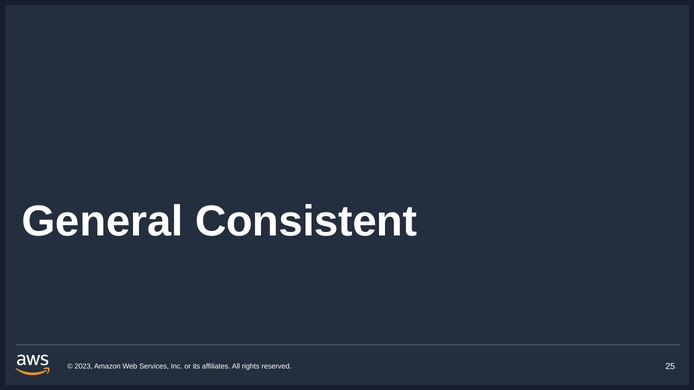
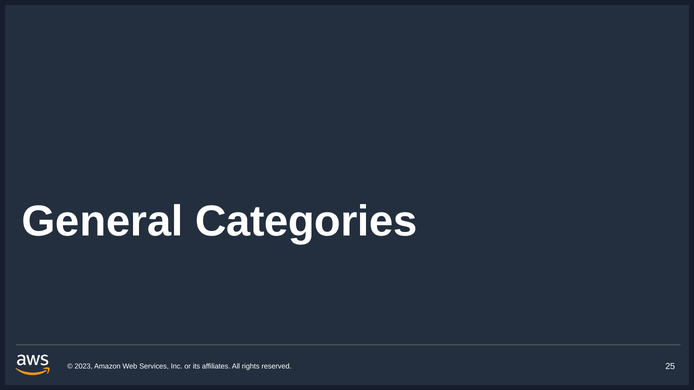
Consistent: Consistent -> Categories (306, 221)
